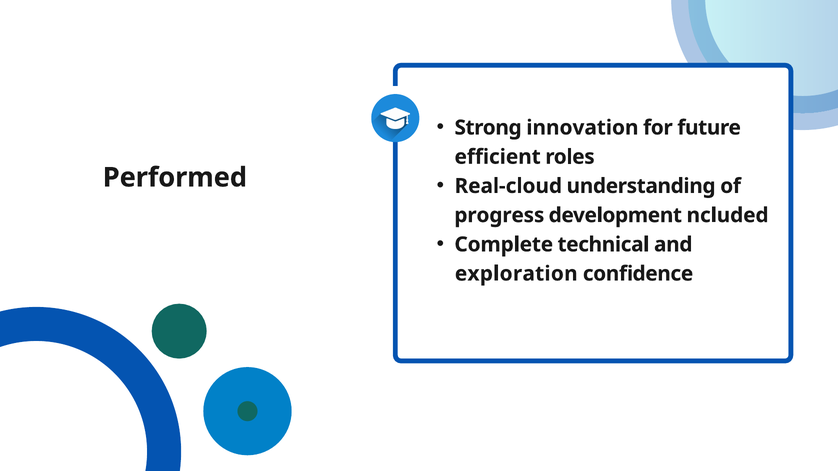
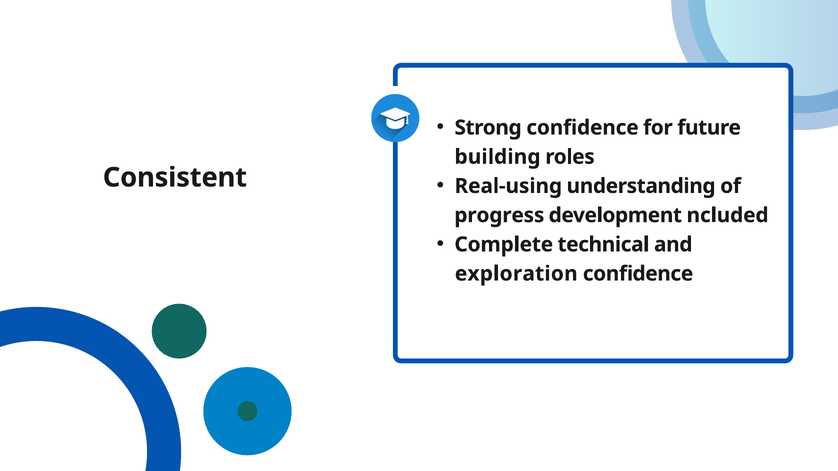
Strong innovation: innovation -> confidence (582, 128)
efficient: efficient -> building (498, 157)
Performed: Performed -> Consistent (175, 178)
Real-cloud: Real-cloud -> Real-using (508, 186)
